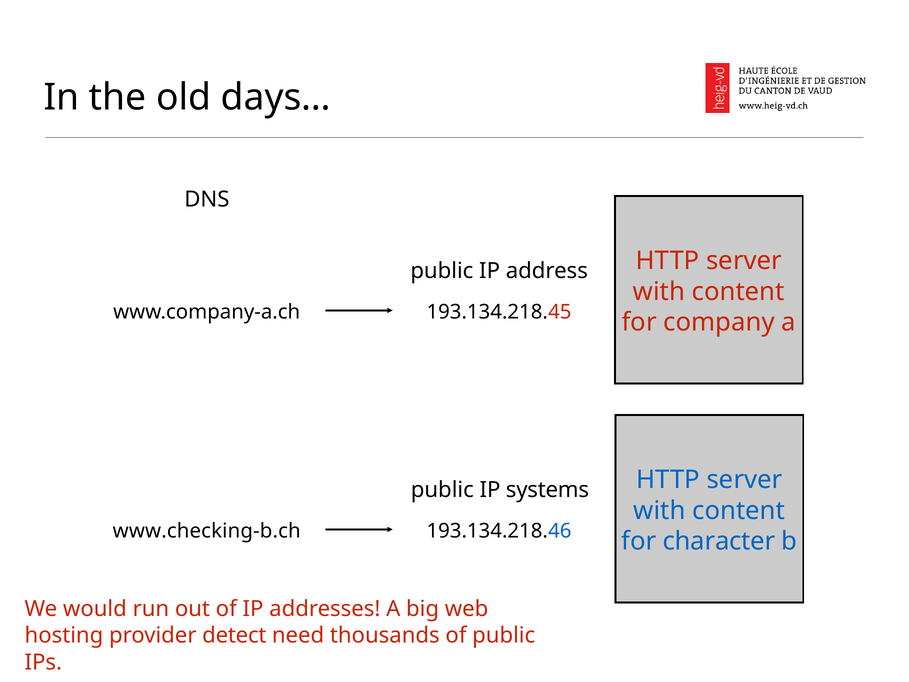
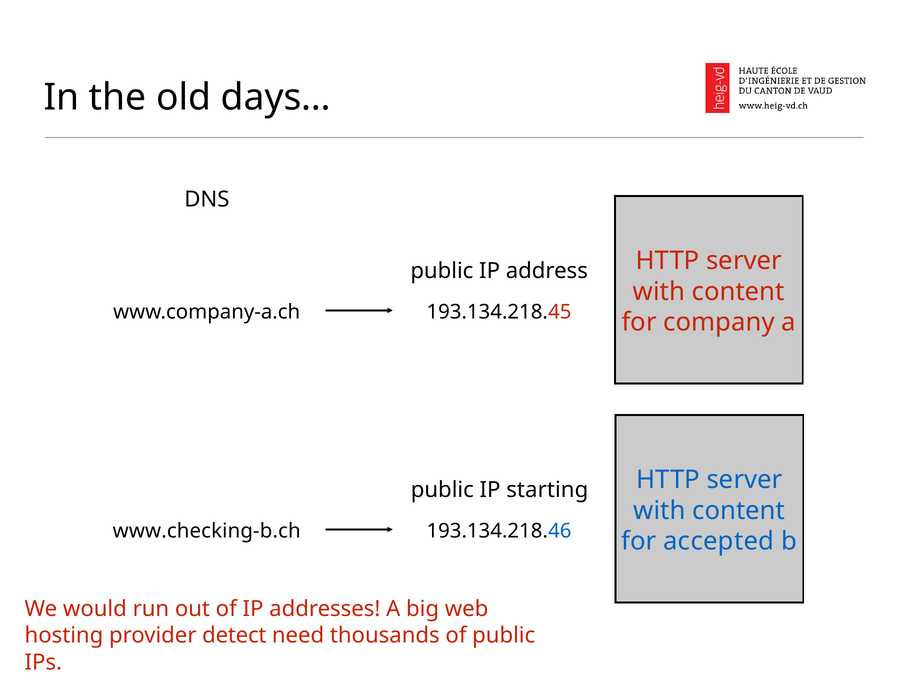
systems: systems -> starting (547, 490)
character: character -> accepted (719, 541)
